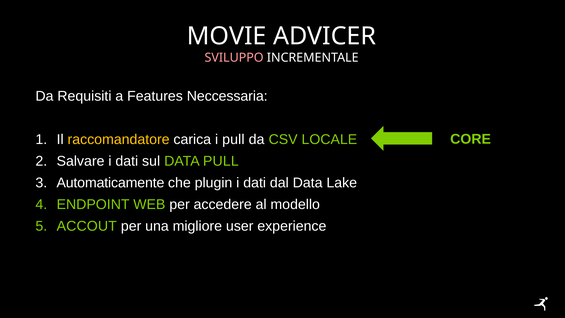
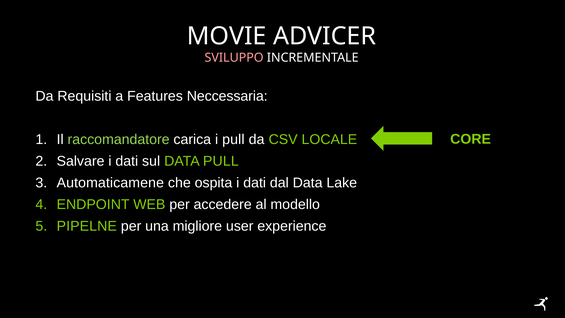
raccomandatore colour: yellow -> light green (119, 139)
Automaticamente: Automaticamente -> Automaticamene (110, 183)
plugin: plugin -> ospita (214, 183)
ACCOUT: ACCOUT -> PIPELNE (87, 226)
